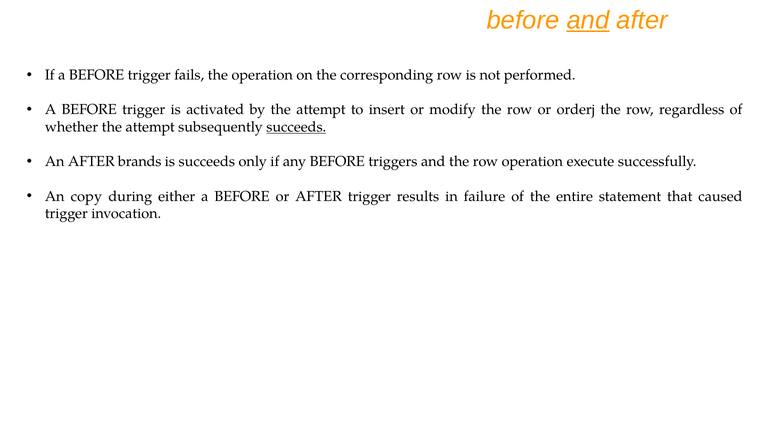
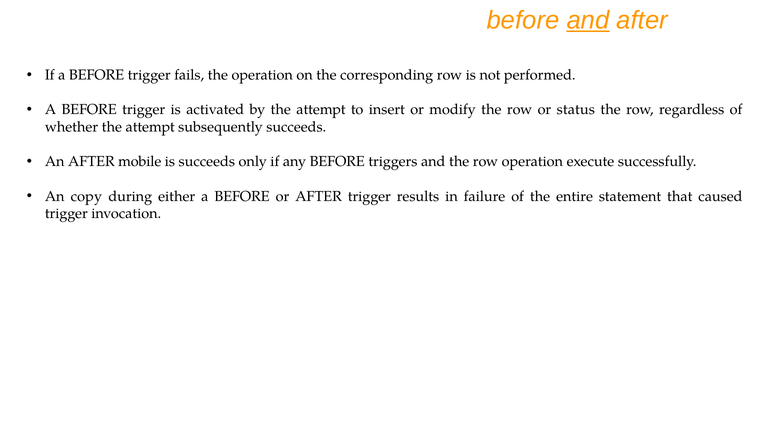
orderj: orderj -> status (576, 110)
succeeds underline: present -> none (296, 127)
brands: brands -> mobile (140, 162)
